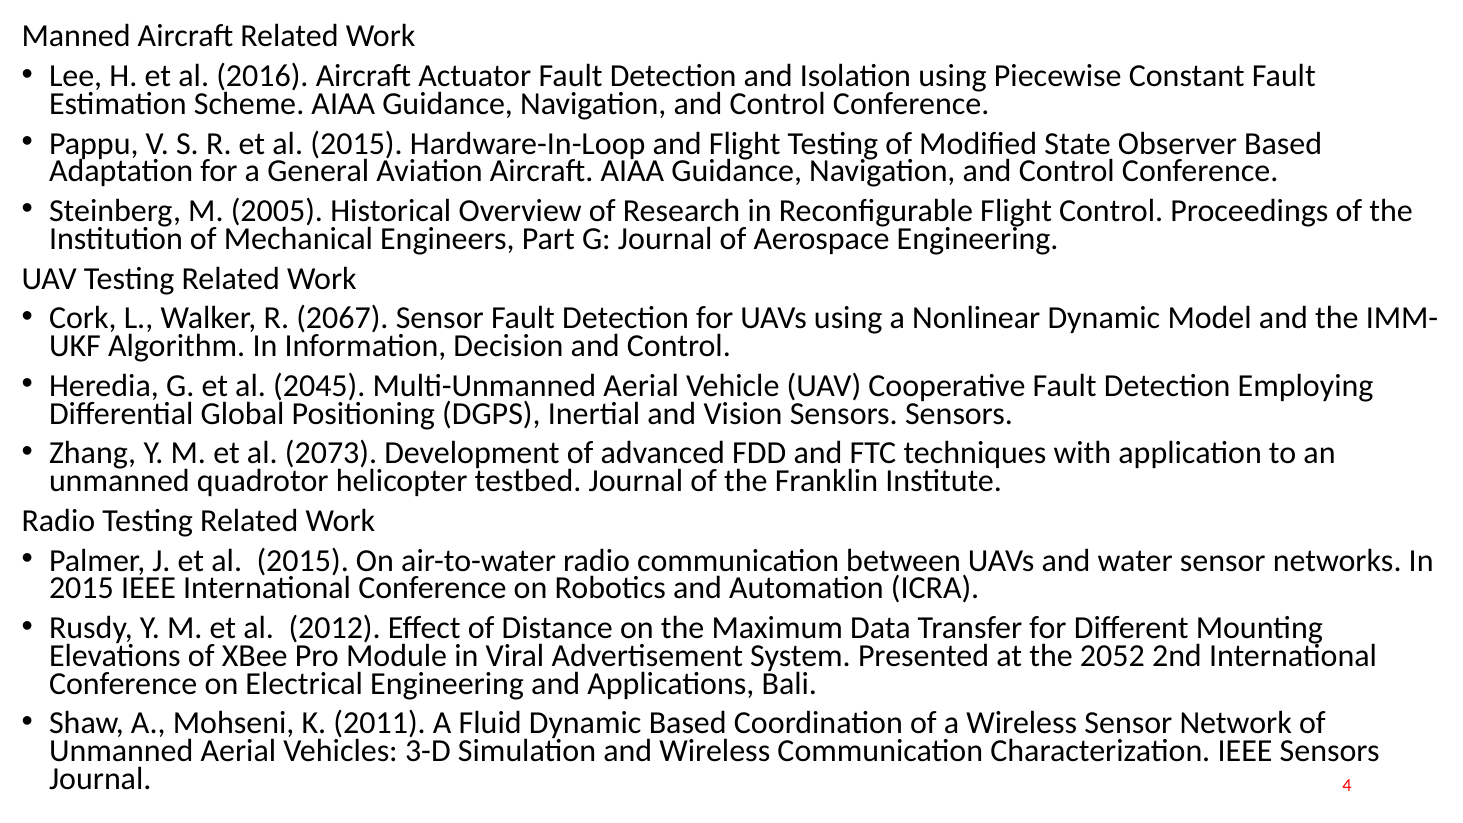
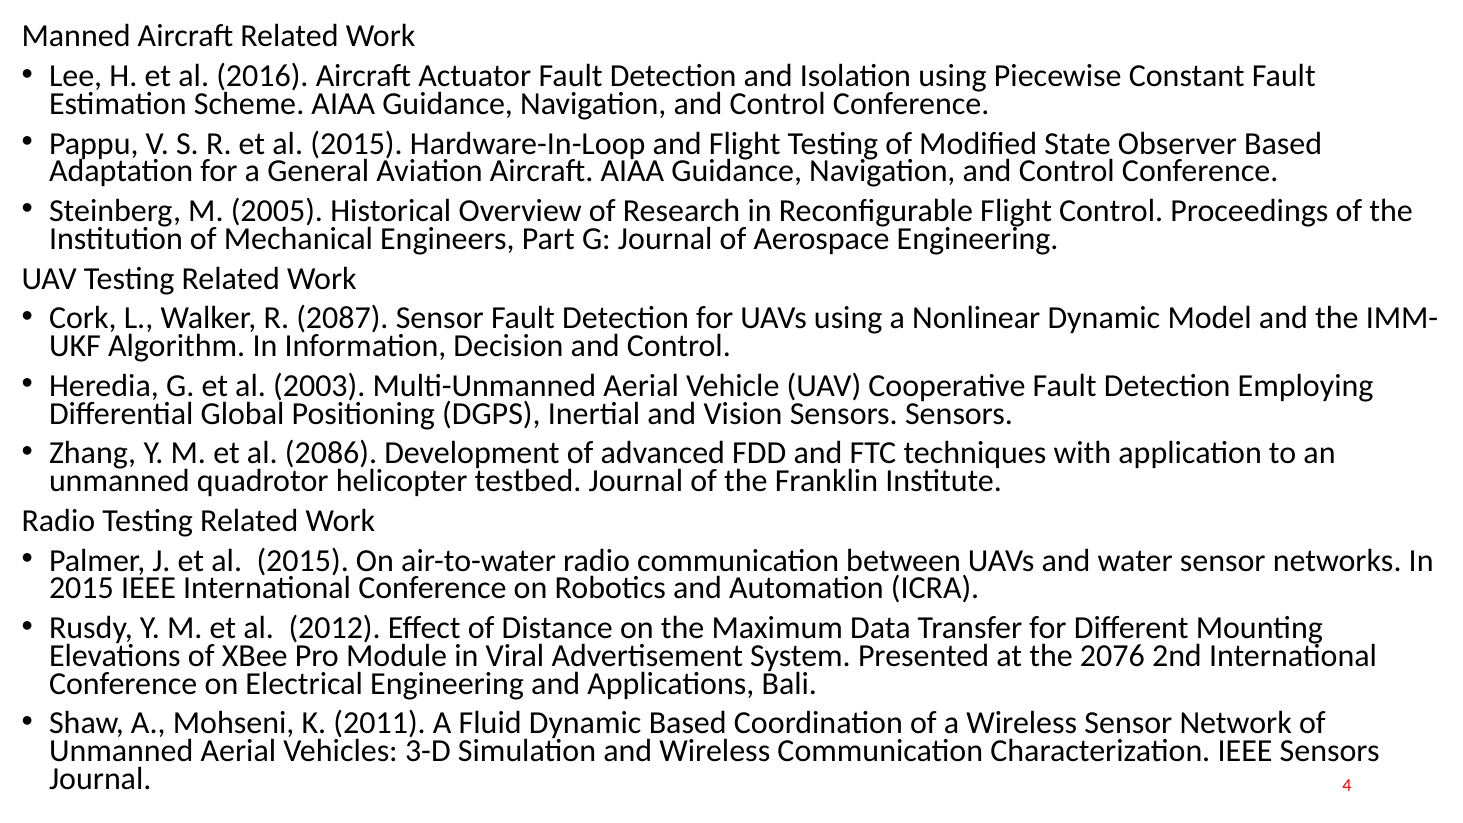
2067: 2067 -> 2087 (342, 318)
2045: 2045 -> 2003 (319, 386)
2073: 2073 -> 2086 (331, 453)
2052: 2052 -> 2076 (1112, 656)
